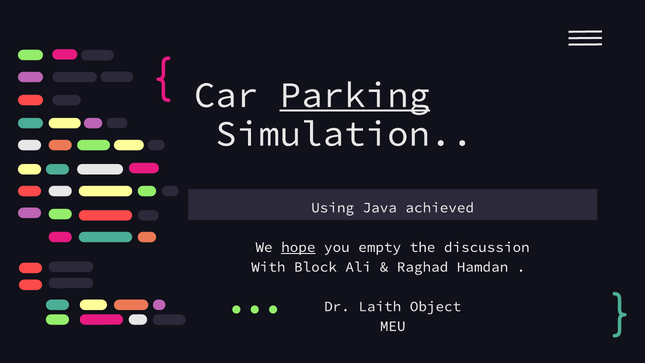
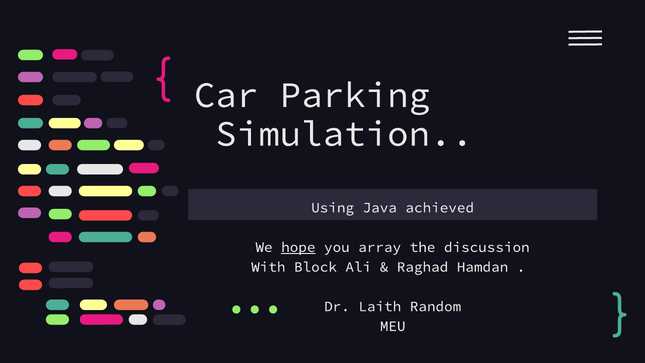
Parking underline: present -> none (355, 95)
empty: empty -> array (380, 247)
Object: Object -> Random (436, 306)
